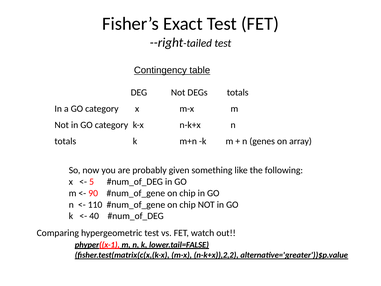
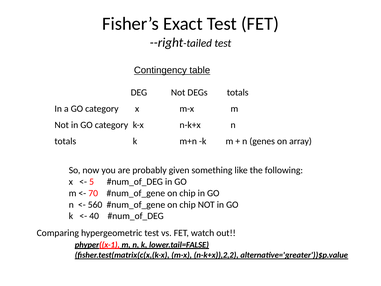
90: 90 -> 70 (93, 193)
110: 110 -> 560 (95, 204)
